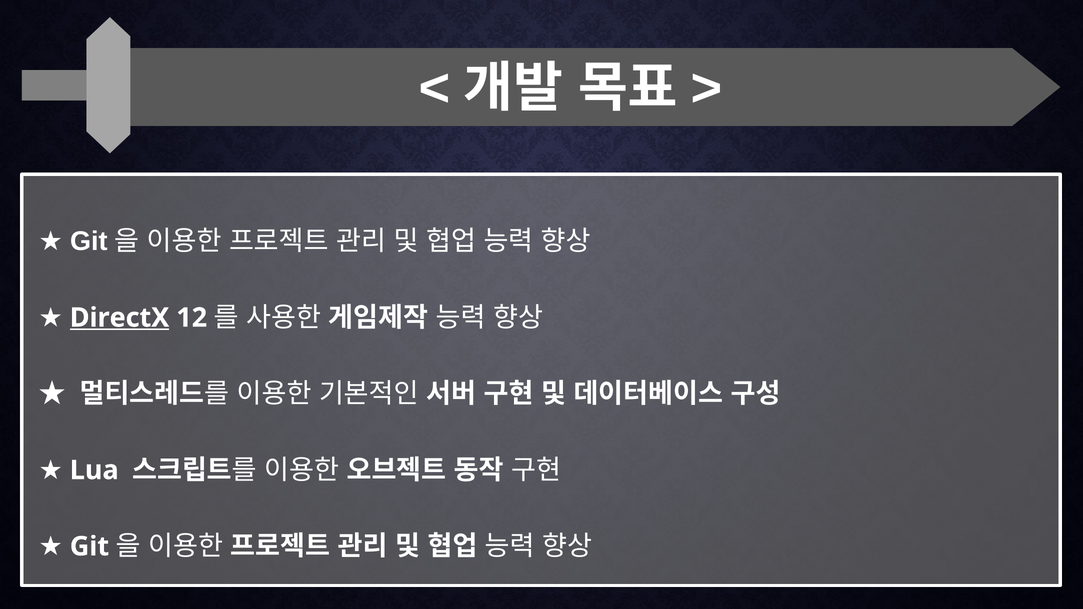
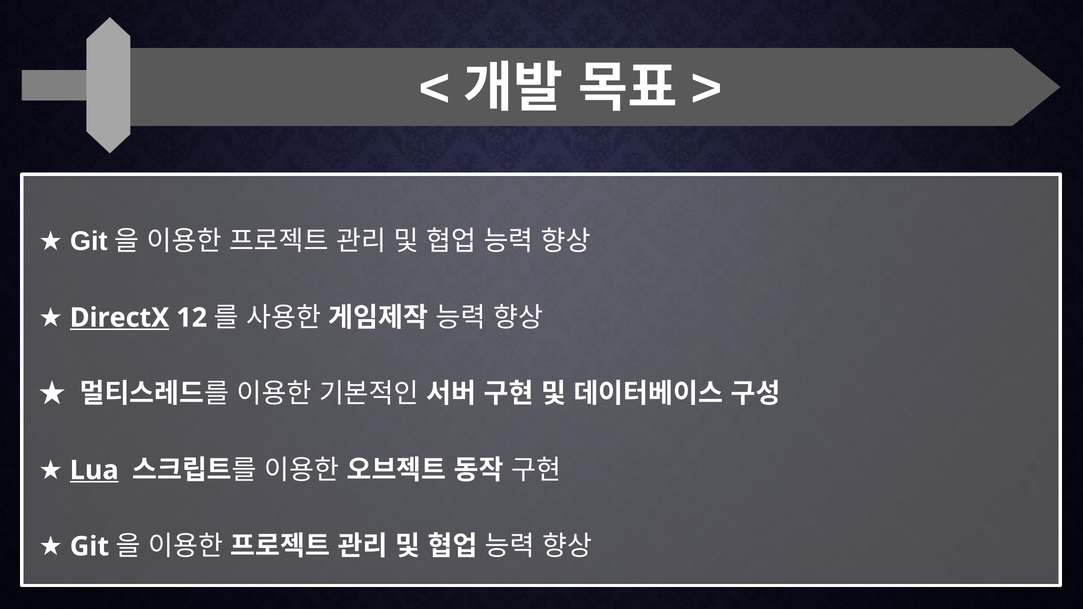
Lua underline: none -> present (94, 470)
